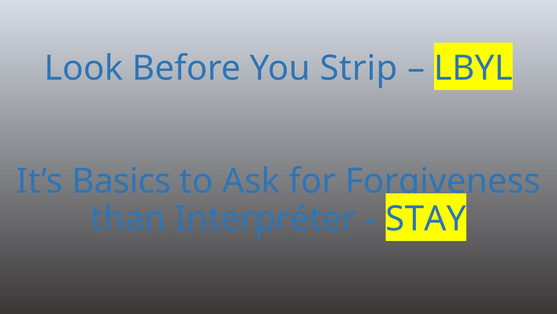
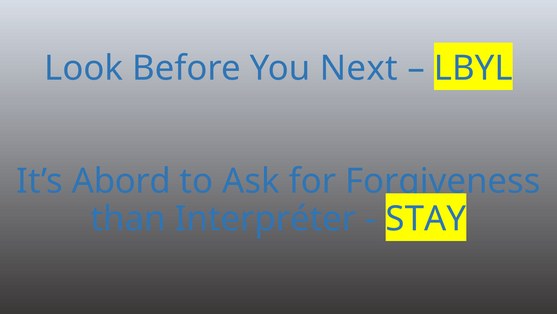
Strip: Strip -> Next (359, 68)
Basics: Basics -> Abord (121, 181)
